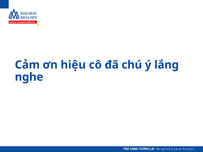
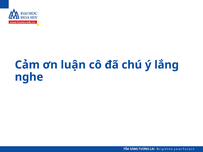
hiệu: hiệu -> luận (73, 65)
